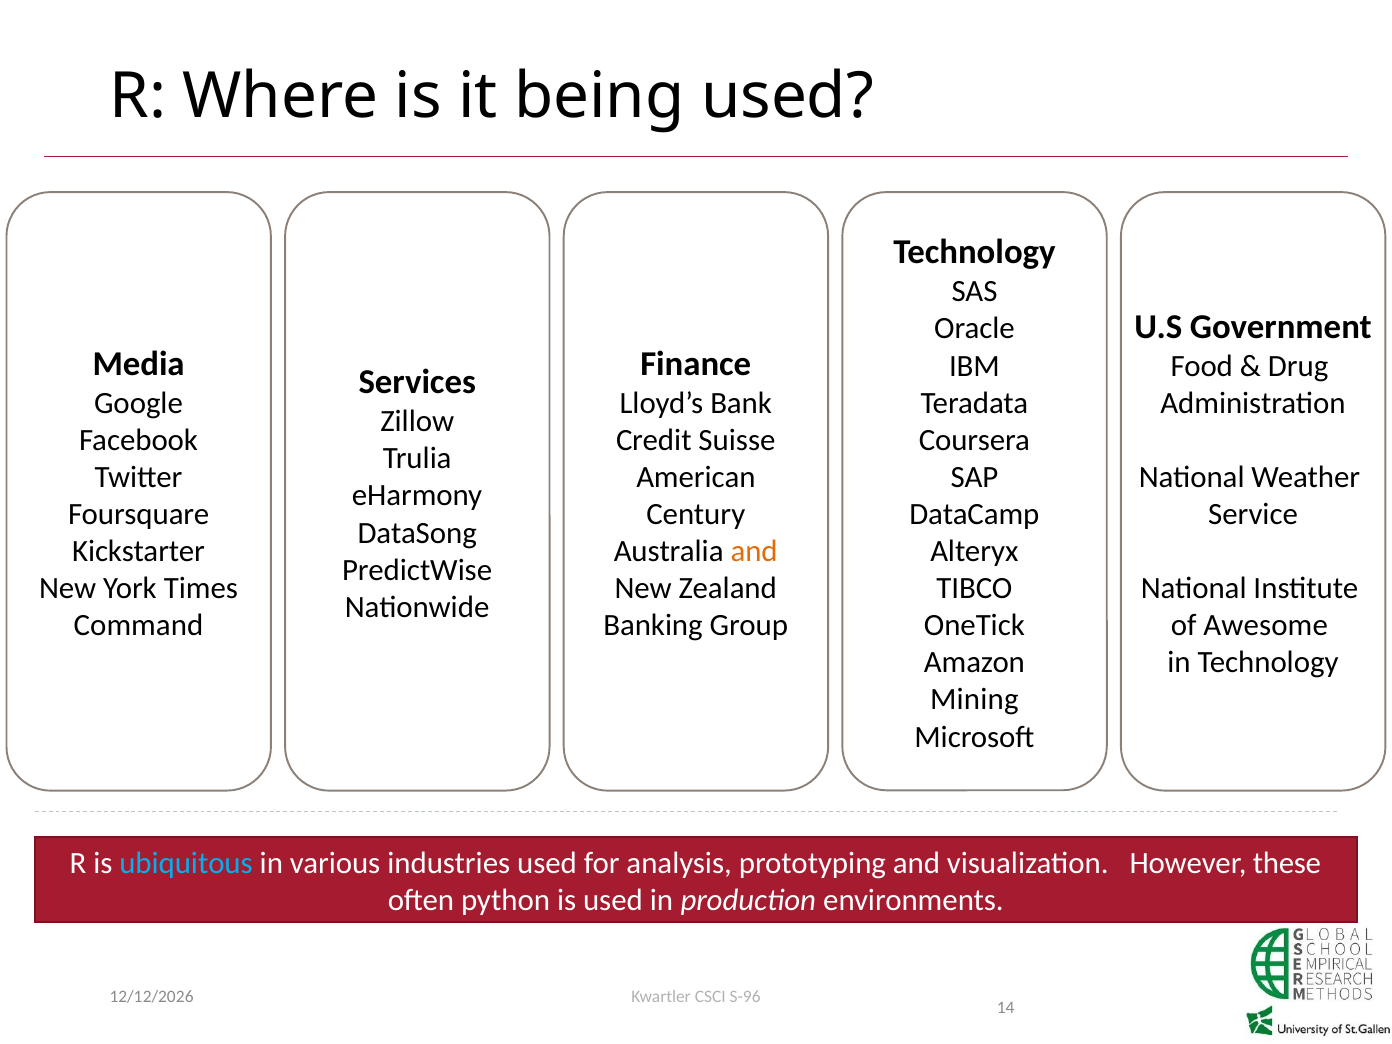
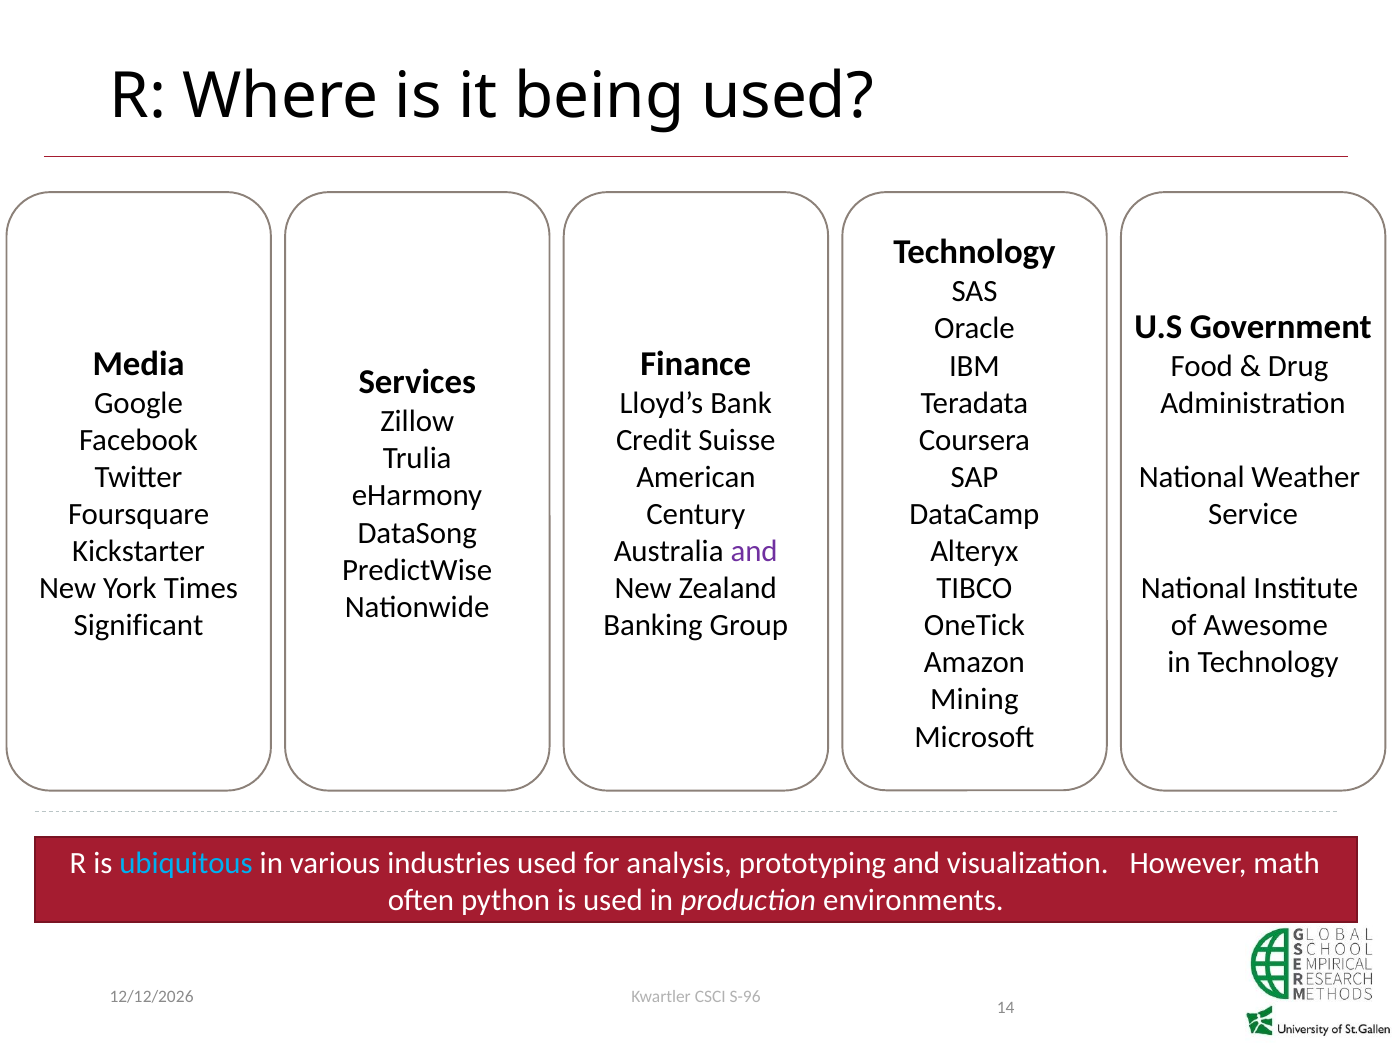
and colour: orange -> purple (754, 551)
Command: Command -> Significant (139, 626)
these: these -> math (1287, 863)
